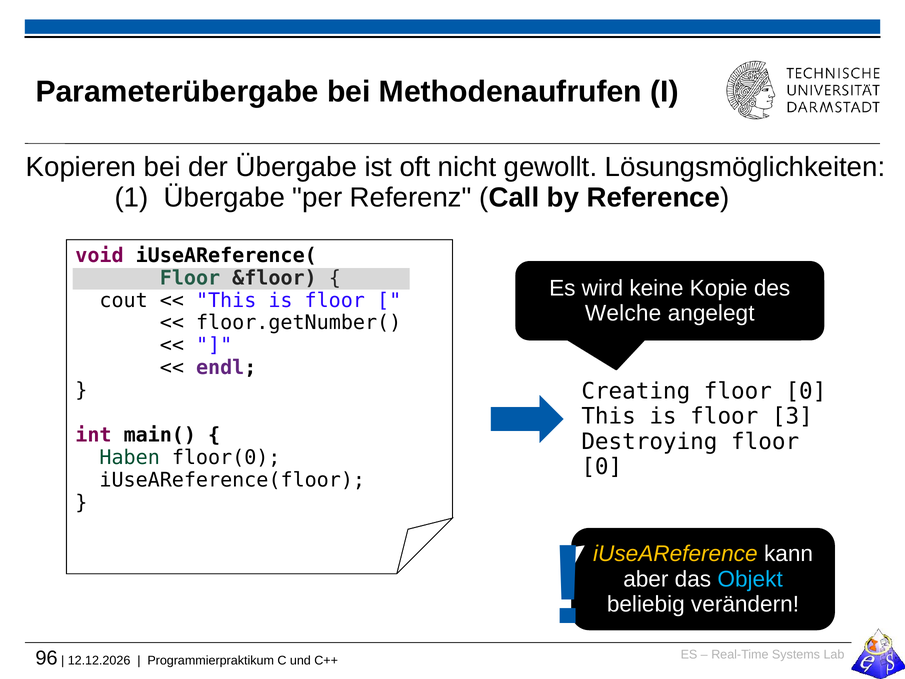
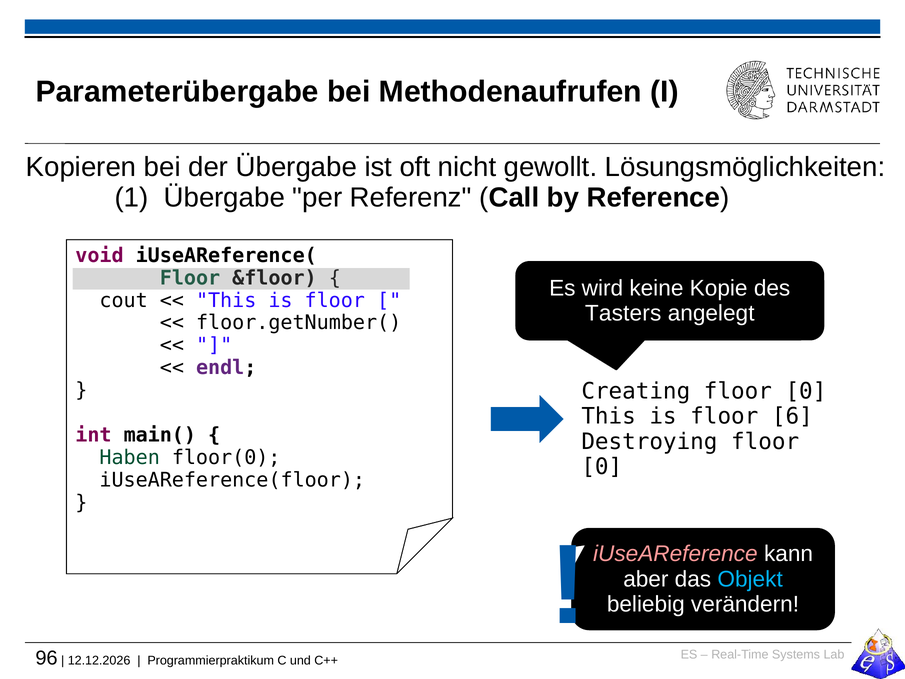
Welche: Welche -> Tasters (623, 313)
3: 3 -> 6 (792, 416)
iUseAReference colour: yellow -> pink (675, 554)
